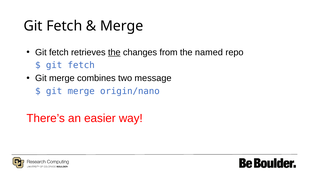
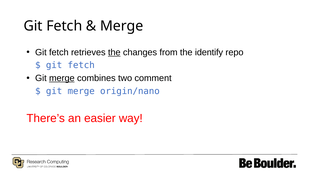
named: named -> identify (209, 52)
merge underline: none -> present (62, 78)
message: message -> comment (153, 78)
